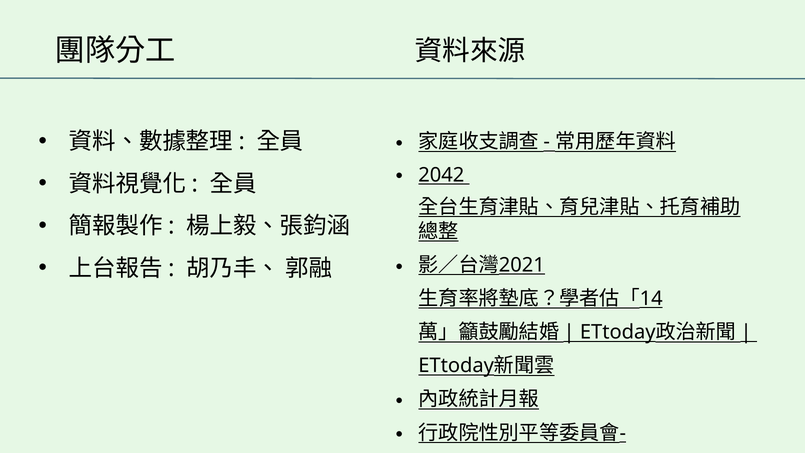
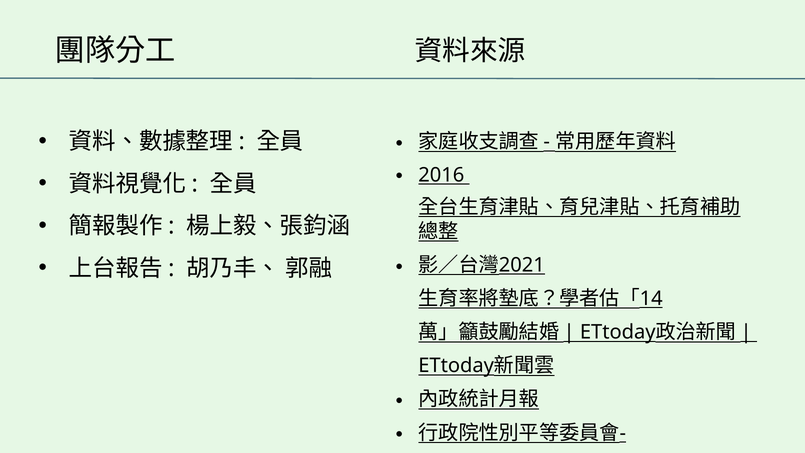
2042: 2042 -> 2016 (441, 175)
